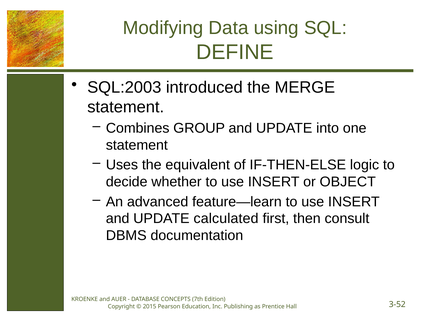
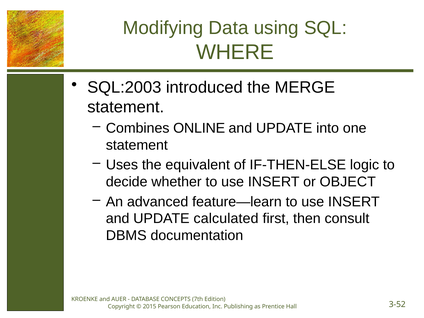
DEFINE: DEFINE -> WHERE (235, 52)
GROUP: GROUP -> ONLINE (199, 128)
